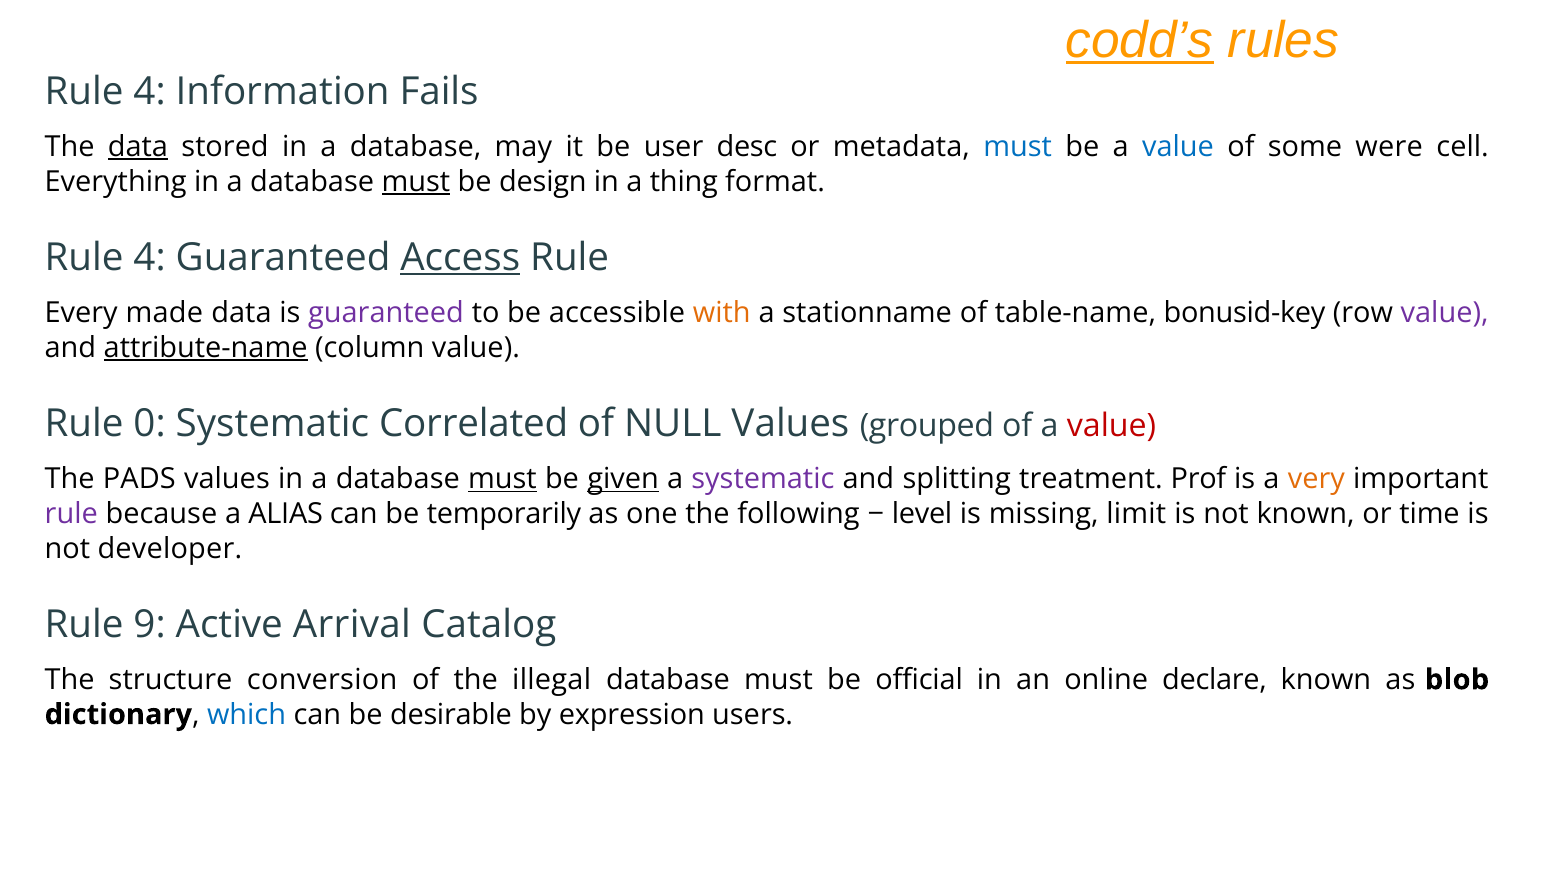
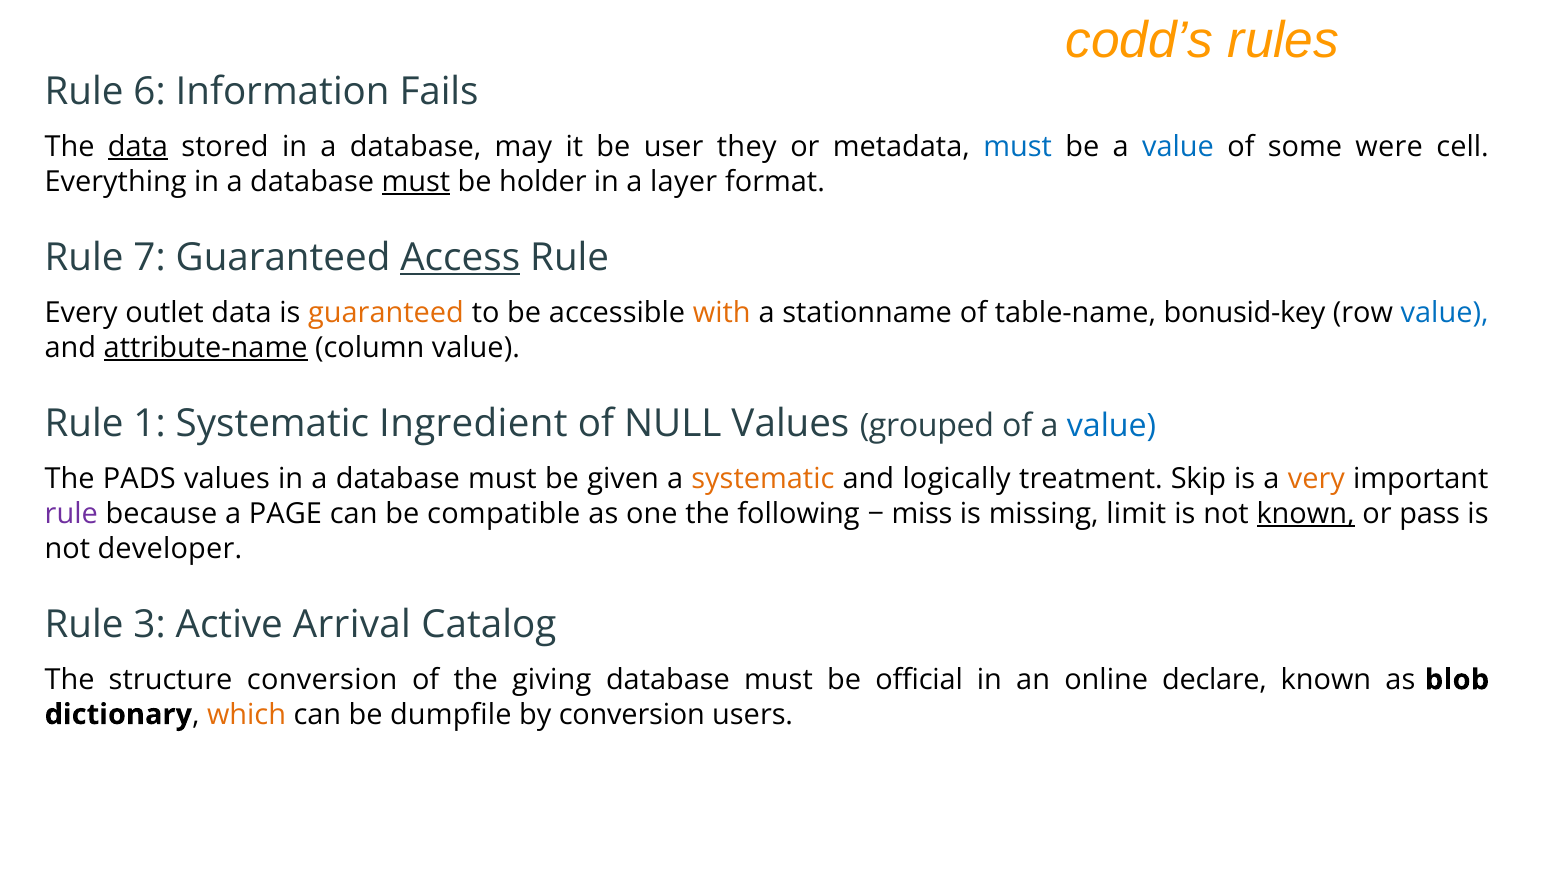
codd’s underline: present -> none (1140, 40)
4: 4 -> 6 (150, 92)
desc: desc -> they (747, 147)
design: design -> holder (543, 182)
thing: thing -> layer (684, 182)
4: 4 -> 7 (150, 257)
made: made -> outlet (165, 313)
guaranteed colour: purple -> orange (386, 313)
value colour: purple -> blue (1445, 313)
0: 0 -> 1 (150, 423)
Correlated: Correlated -> Ingredient (473, 423)
value colour: red -> blue (1112, 426)
must underline: present -> none (502, 479)
given underline: present -> none (623, 479)
systematic colour: purple -> orange (763, 479)
splitting: splitting -> logically (957, 479)
Prof: Prof -> Skip (1198, 479)
ALIAS: ALIAS -> PAGE (285, 513)
temporarily: temporarily -> compatible (504, 513)
level: level -> miss (922, 513)
known underline: none -> present (1306, 513)
time: time -> pass (1430, 513)
9: 9 -> 3 (150, 624)
illegal: illegal -> giving (552, 679)
which colour: blue -> orange (247, 714)
desirable: desirable -> dumpfile (451, 714)
by expression: expression -> conversion (632, 714)
